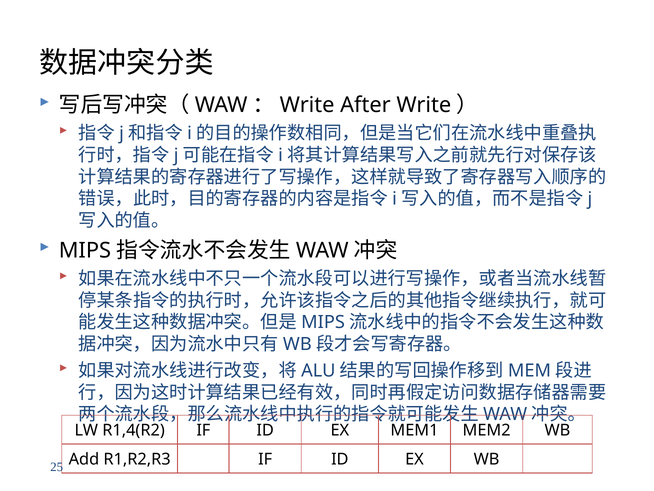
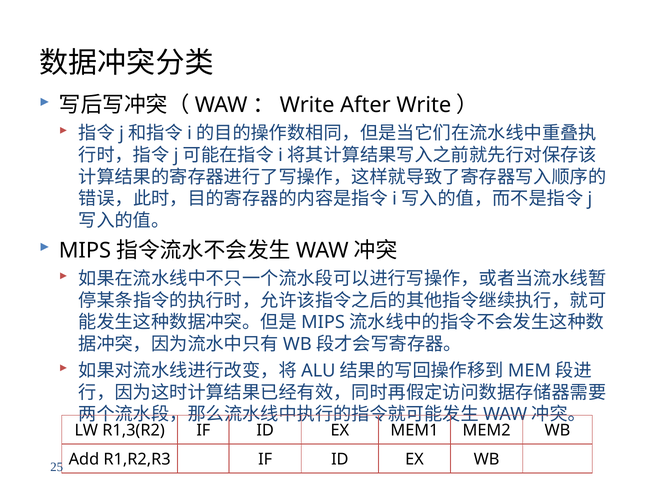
R1,4(R2: R1,4(R2 -> R1,3(R2 (134, 430)
